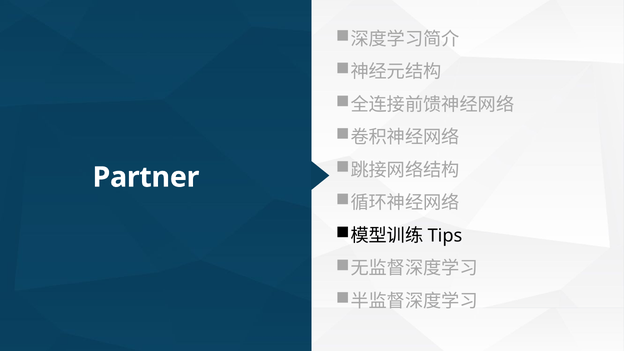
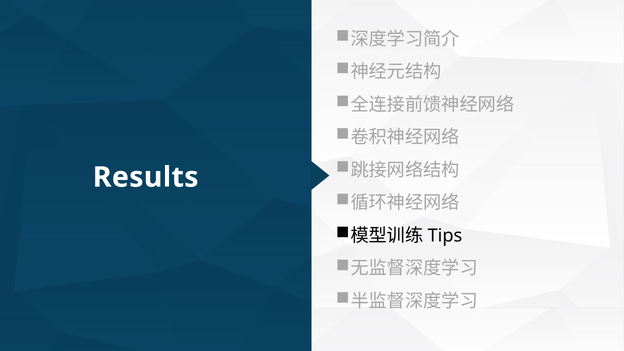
Partner: Partner -> Results (146, 177)
